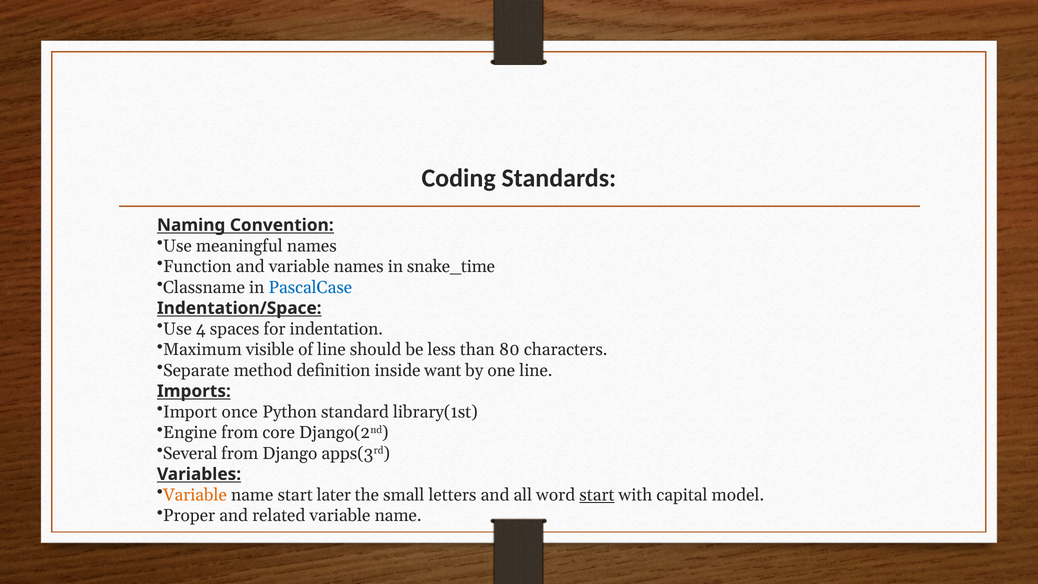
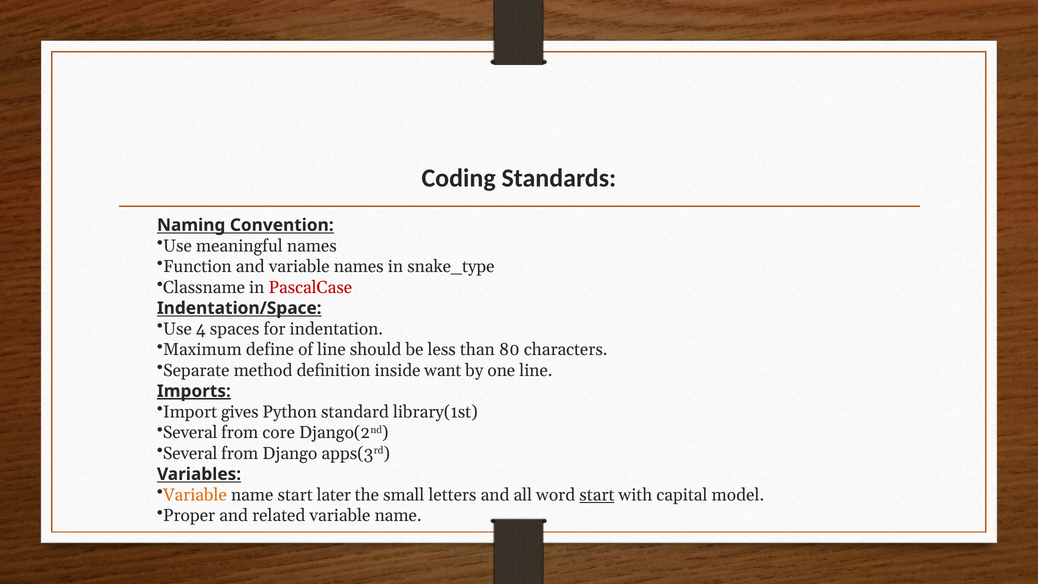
snake_time: snake_time -> snake_type (451, 267)
PascalCase colour: blue -> red (310, 287)
visible: visible -> define (270, 350)
Imports underline: none -> present (194, 391)
once: once -> gives (240, 412)
Engine: Engine -> Several (190, 433)
